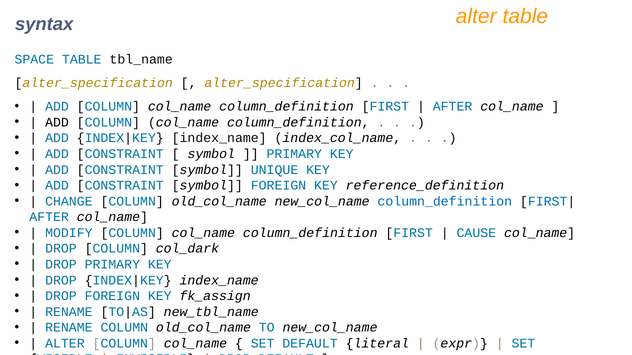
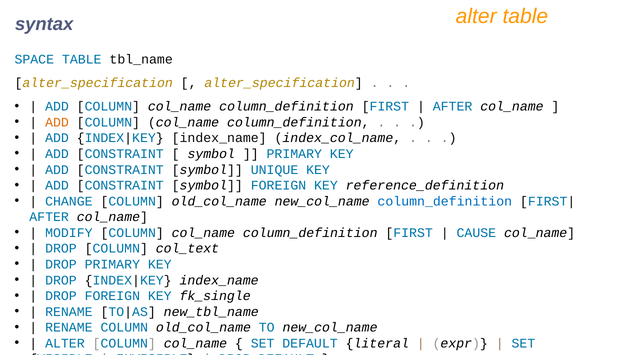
ADD colour: black -> orange (57, 122)
col_dark: col_dark -> col_text (187, 249)
fk_assign: fk_assign -> fk_single (215, 296)
